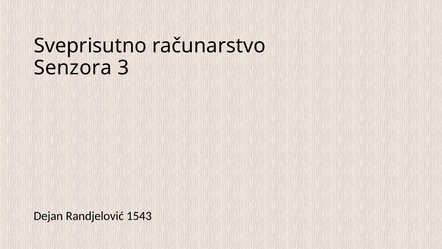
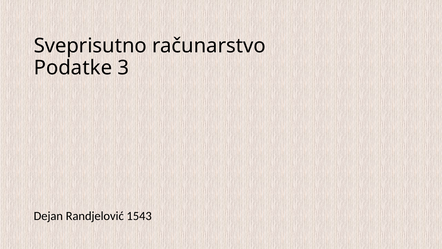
Senzora: Senzora -> Podatke (73, 68)
